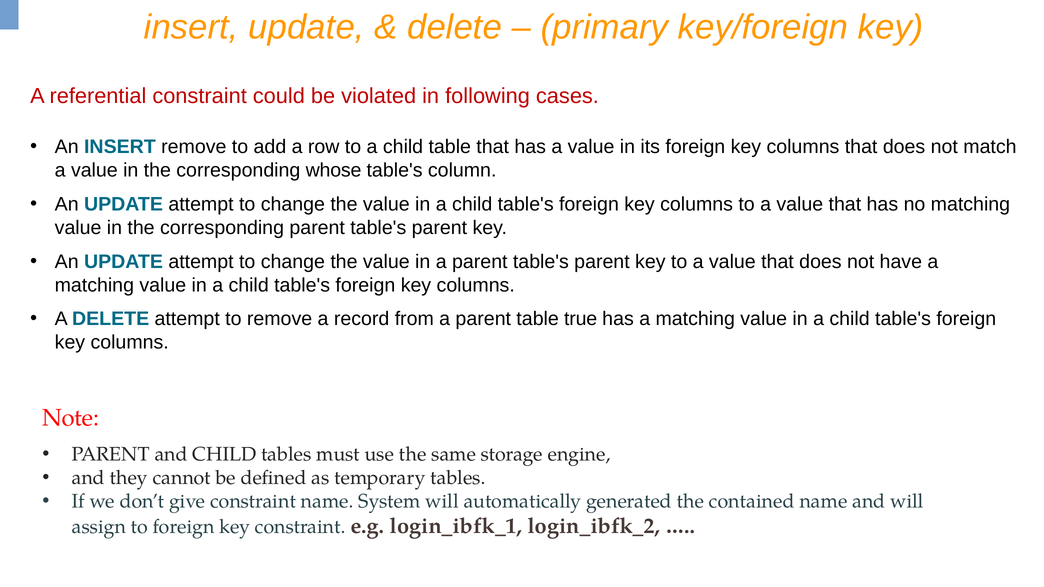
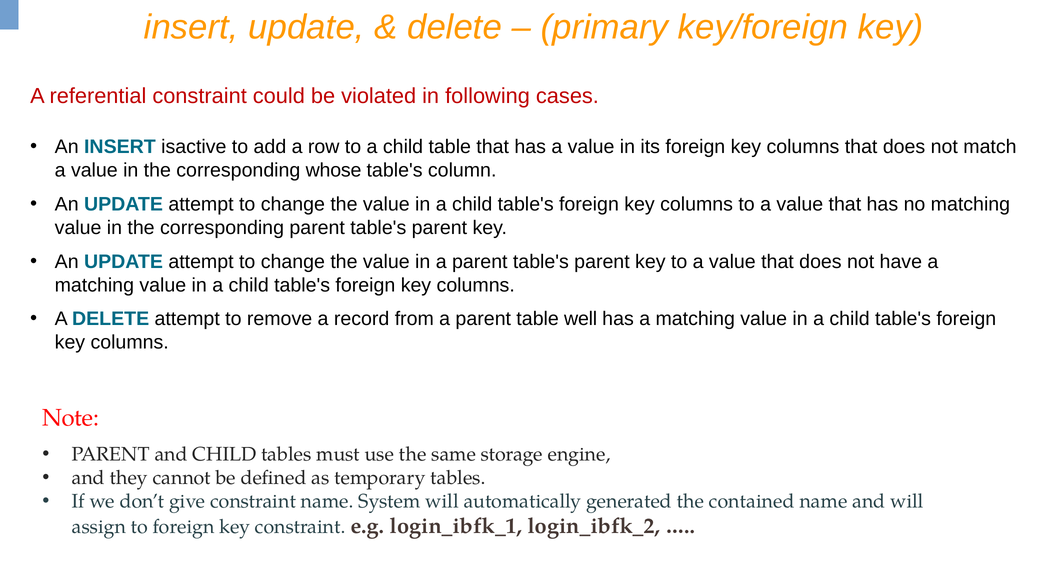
INSERT remove: remove -> isactive (194, 147)
true: true -> well (581, 319)
